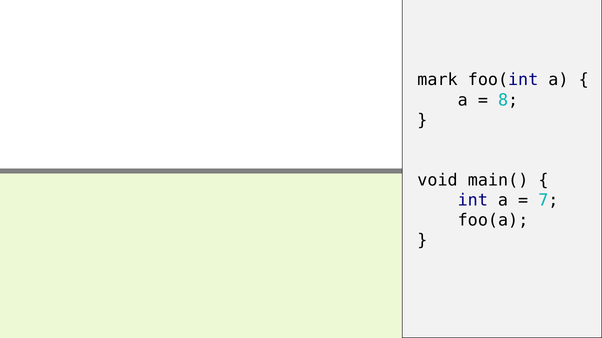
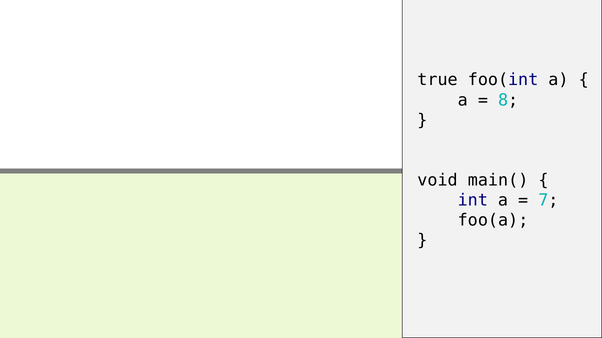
mark: mark -> true (438, 80)
